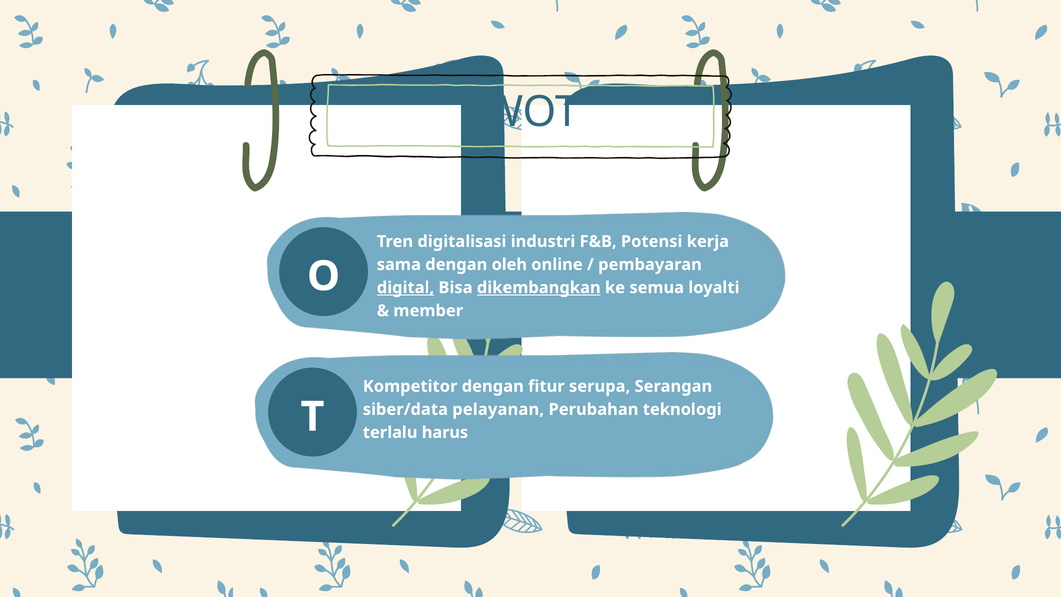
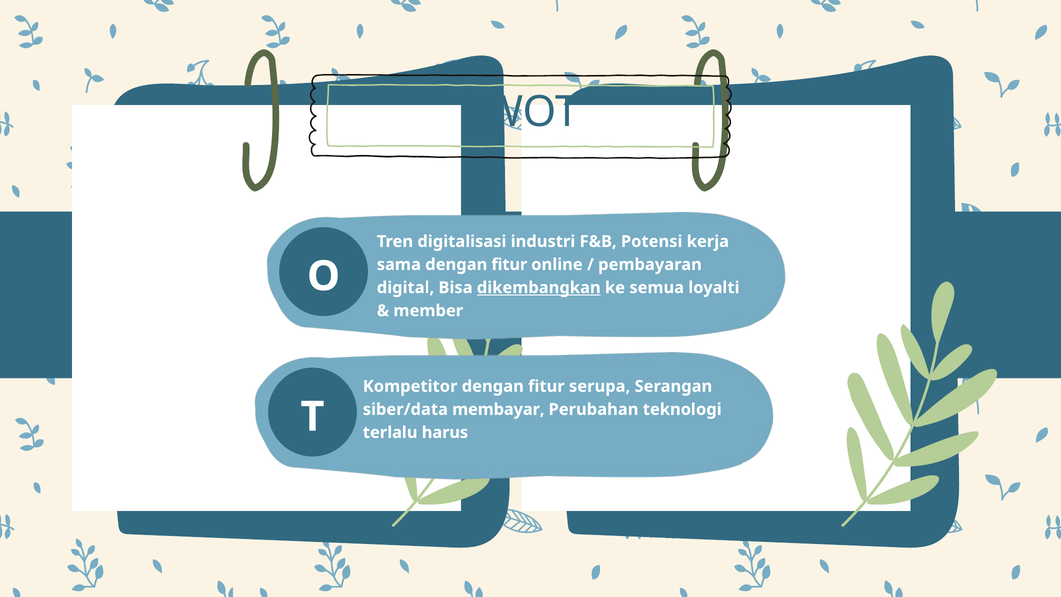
sama dengan oleh: oleh -> fitur (509, 265)
digital underline: present -> none (405, 288)
pelayanan: pelayanan -> membayar (498, 409)
